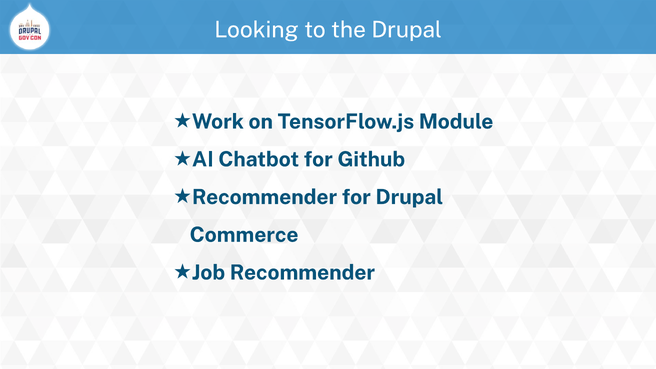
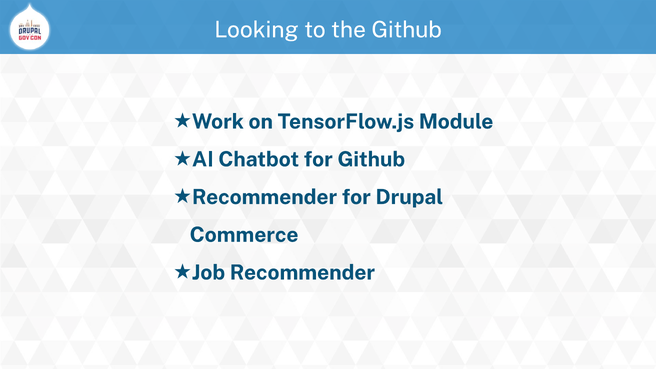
the Drupal: Drupal -> Github (407, 30)
